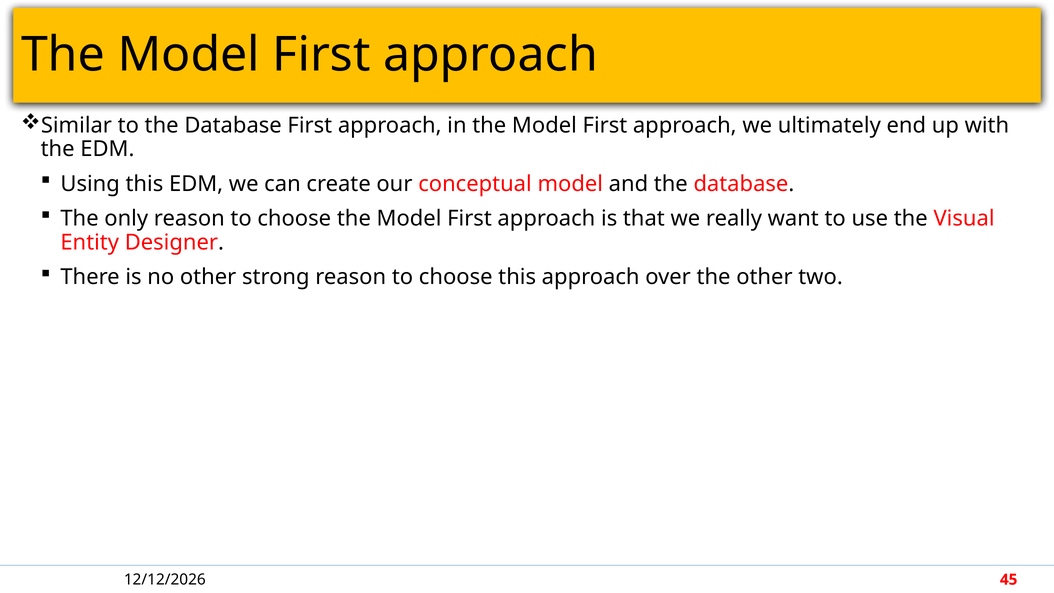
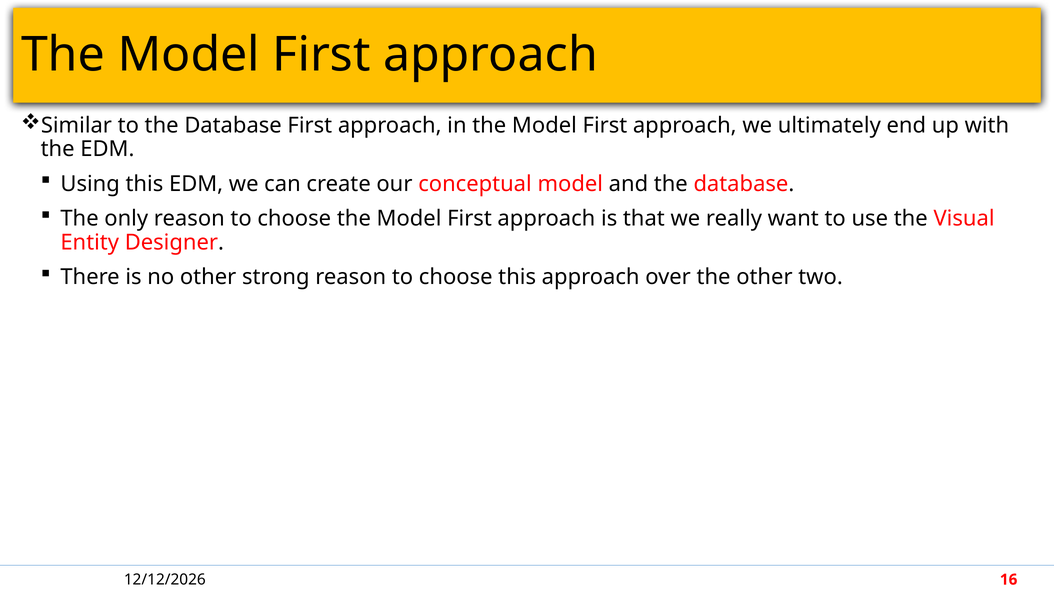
45: 45 -> 16 (1009, 579)
